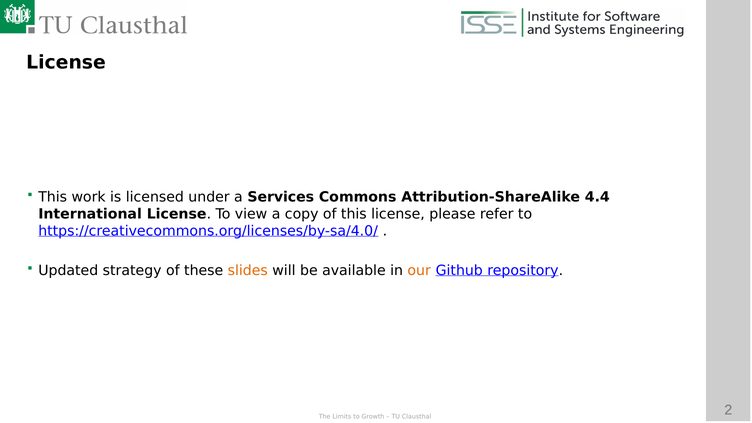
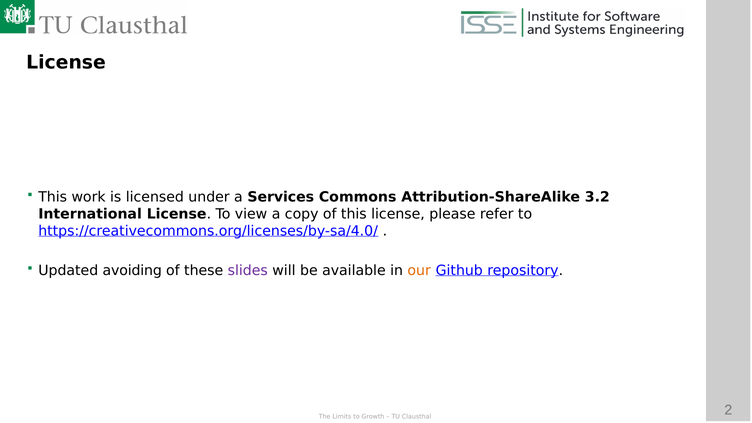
4.4: 4.4 -> 3.2 (597, 197)
strategy: strategy -> avoiding (132, 270)
slides colour: orange -> purple (248, 270)
